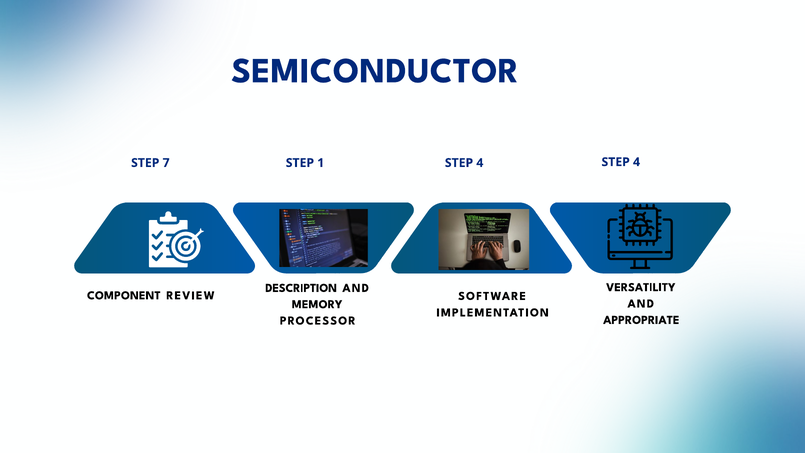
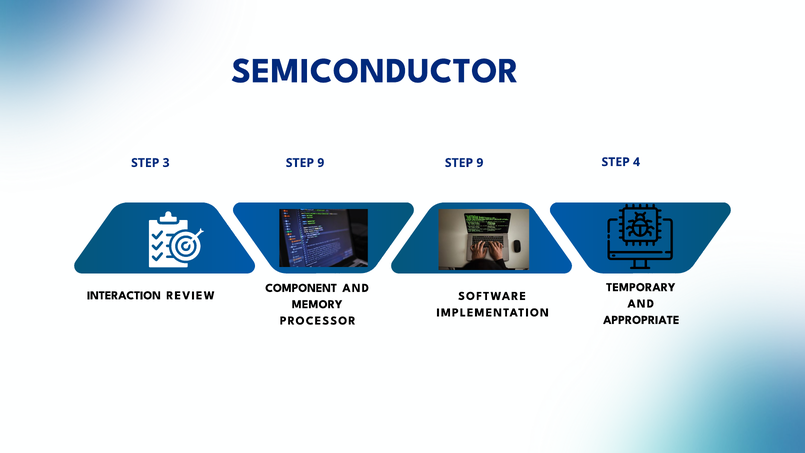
7: 7 -> 3 (166, 163)
1: 1 -> 9 (321, 163)
4: 4 -> 9 (480, 163)
VERSATILITY: VERSATILITY -> TEMPORARY (641, 287)
DESCRIPTION: DESCRIPTION -> COMPONENT (301, 288)
COMPONENT: COMPONENT -> INTERACTION (124, 295)
